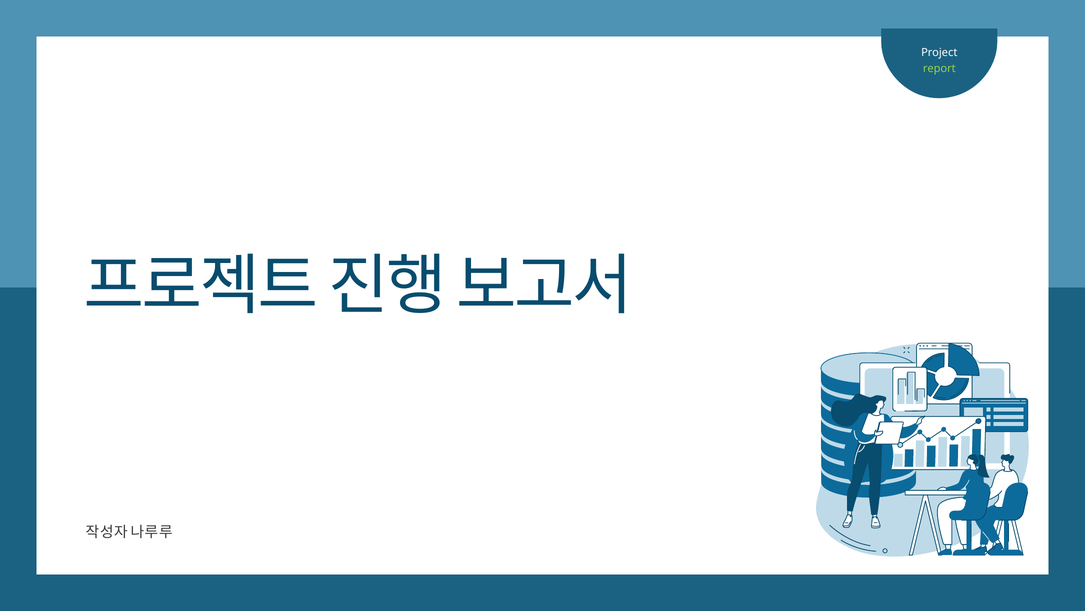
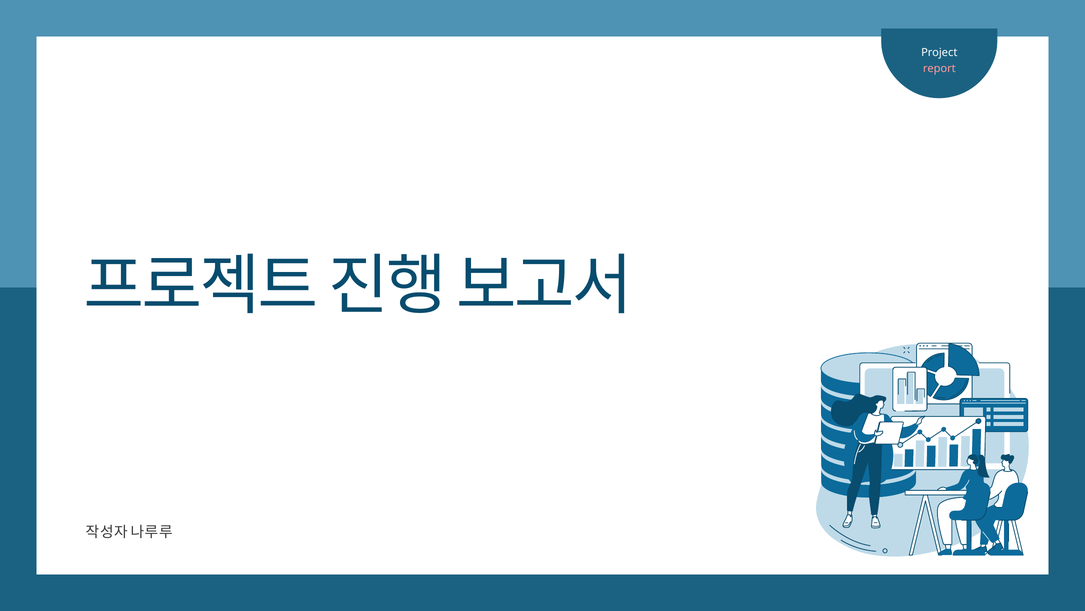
report colour: light green -> pink (939, 68)
